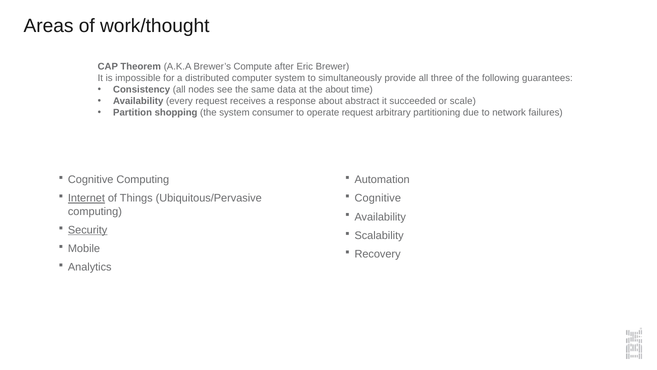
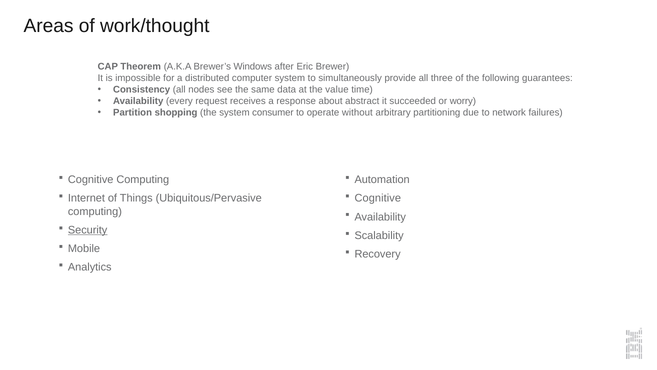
Compute: Compute -> Windows (253, 66)
the about: about -> value (337, 89)
scale: scale -> worry (463, 101)
operate request: request -> without (357, 112)
Internet underline: present -> none (86, 198)
